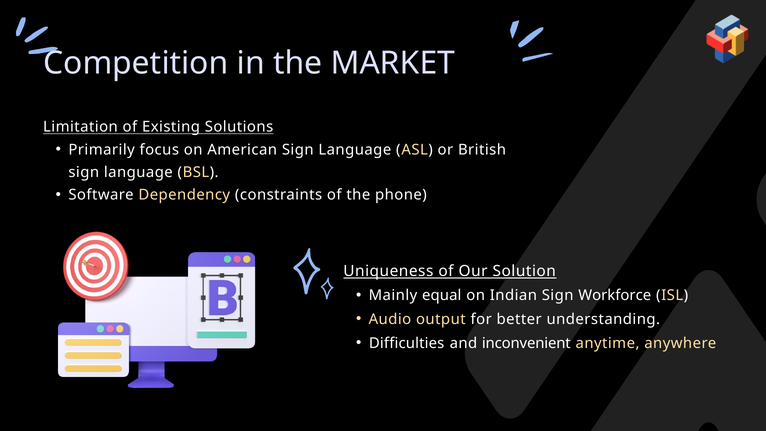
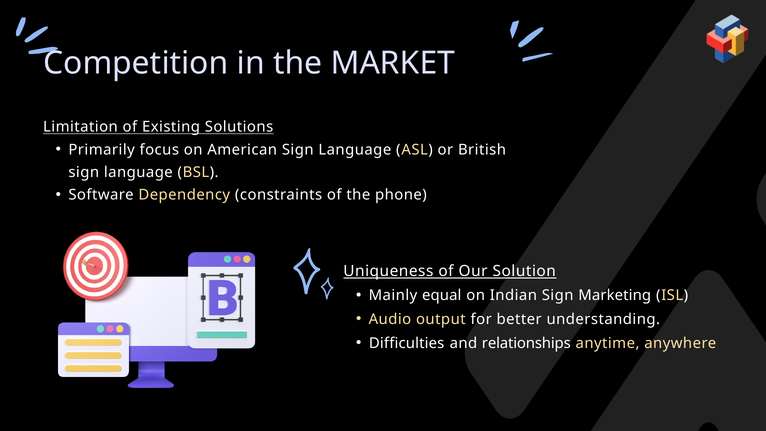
Workforce: Workforce -> Marketing (615, 295)
inconvenient: inconvenient -> relationships (526, 343)
